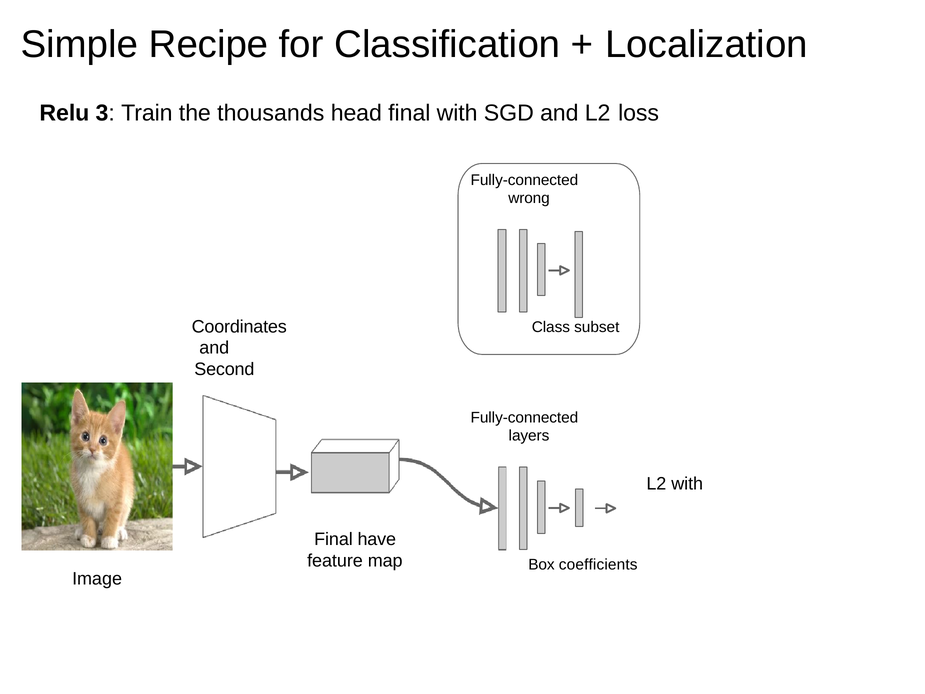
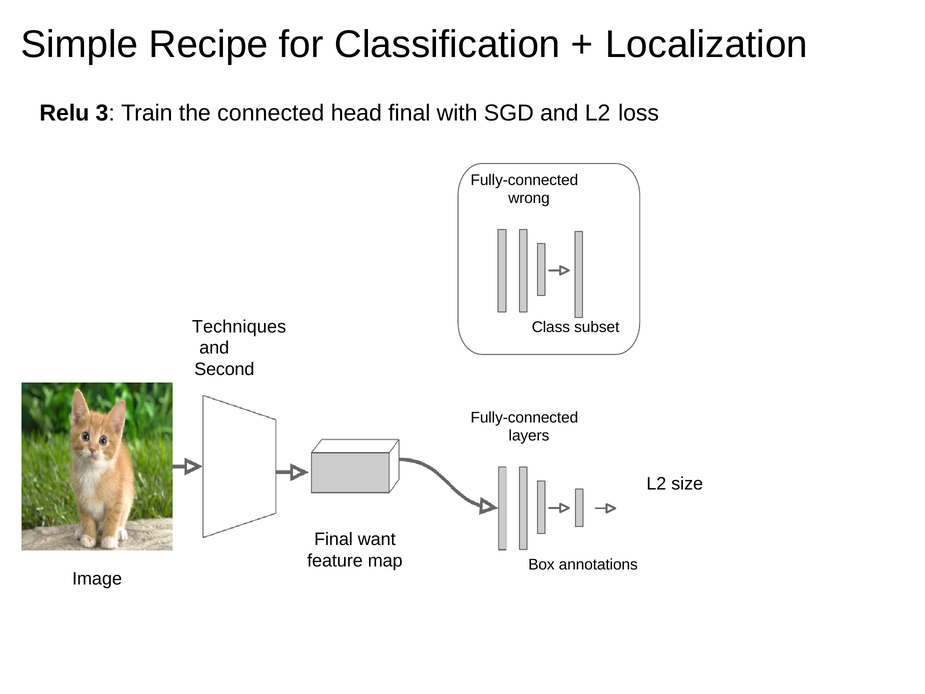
thousands: thousands -> connected (271, 113)
Coordinates: Coordinates -> Techniques (239, 327)
L2 with: with -> size (687, 484)
have: have -> want (377, 539)
coefficients: coefficients -> annotations (598, 565)
